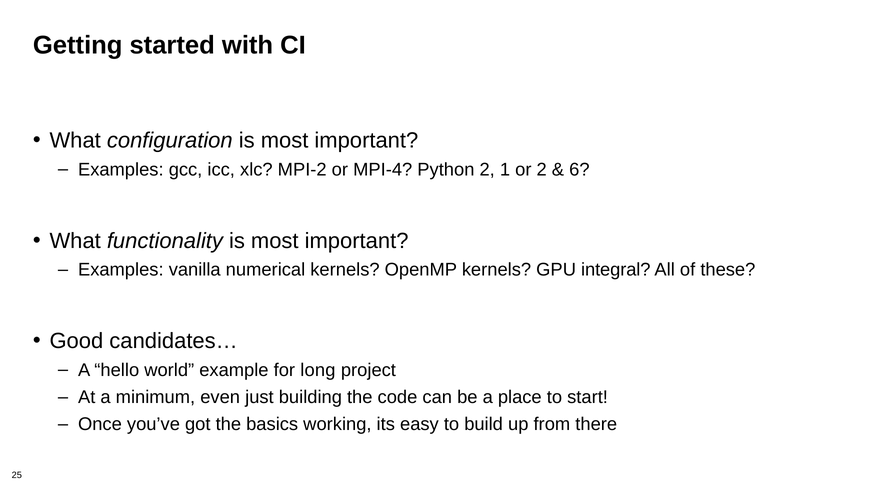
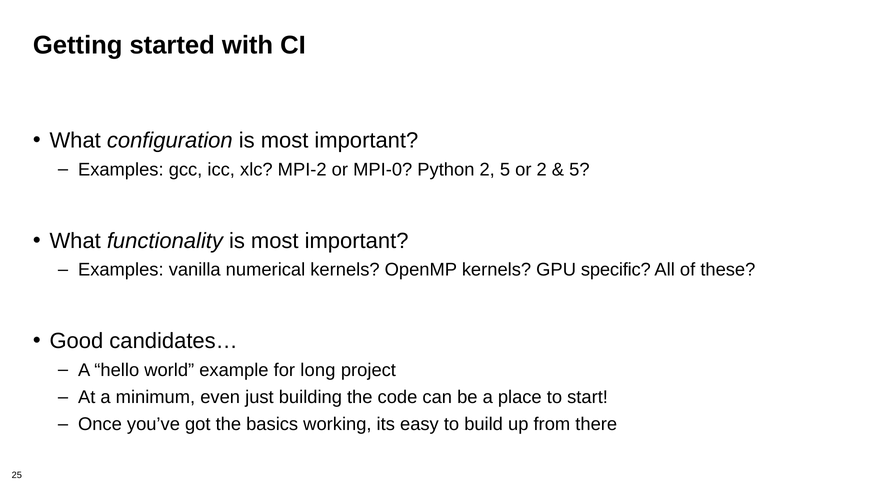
MPI-4: MPI-4 -> MPI-0 (383, 169)
2 1: 1 -> 5 (505, 169)
6: 6 -> 5 (579, 169)
integral: integral -> specific (616, 270)
